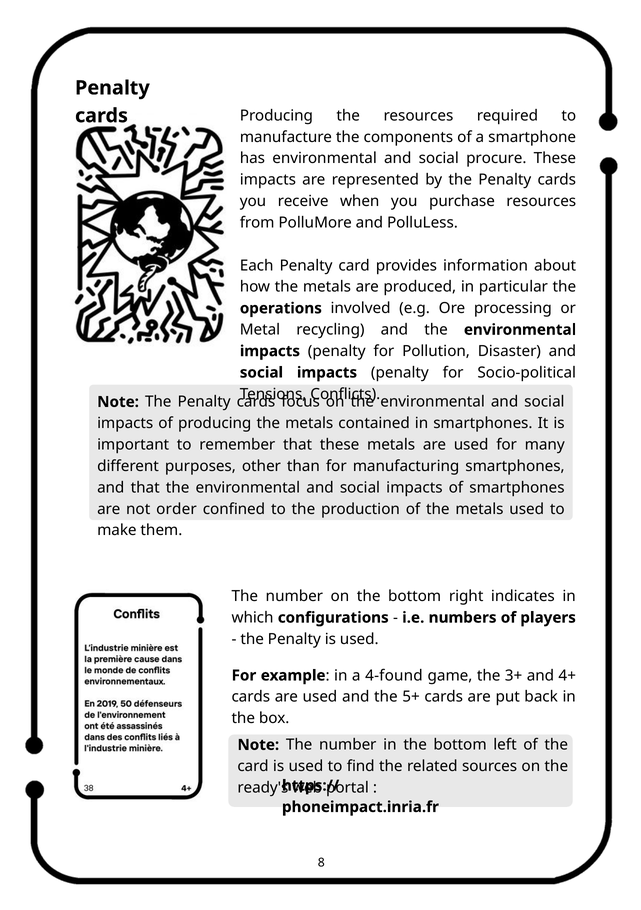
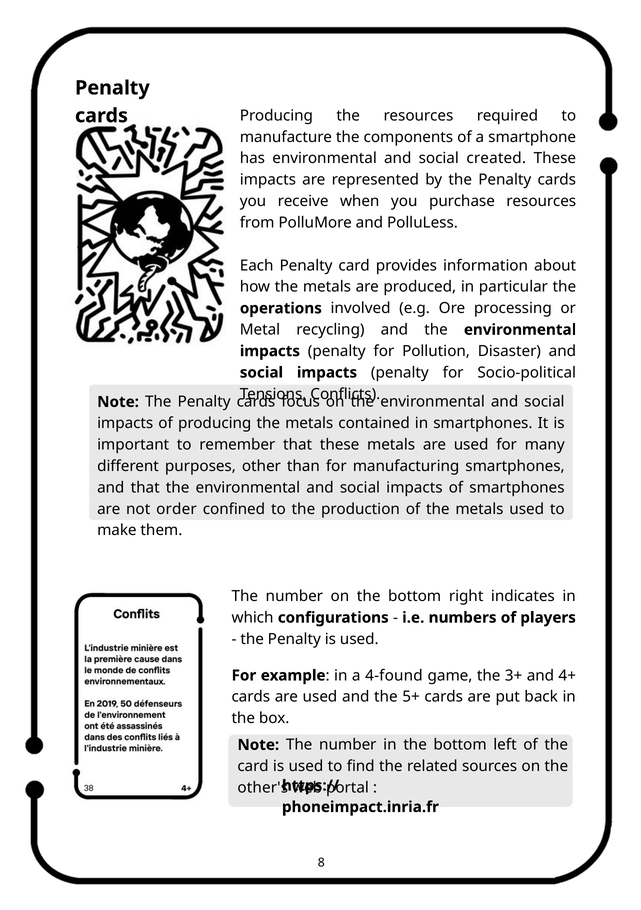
procure: procure -> created (496, 158)
ready's: ready's -> other's (263, 788)
